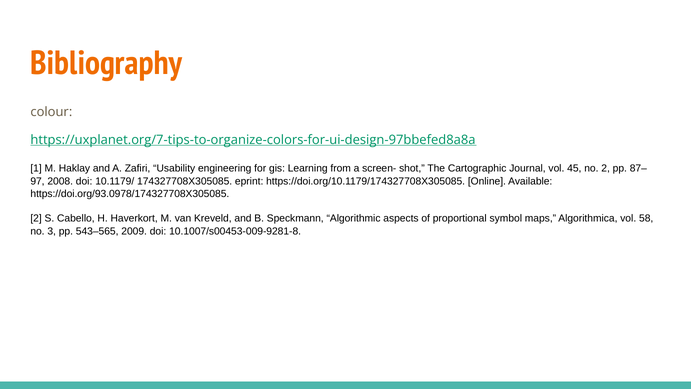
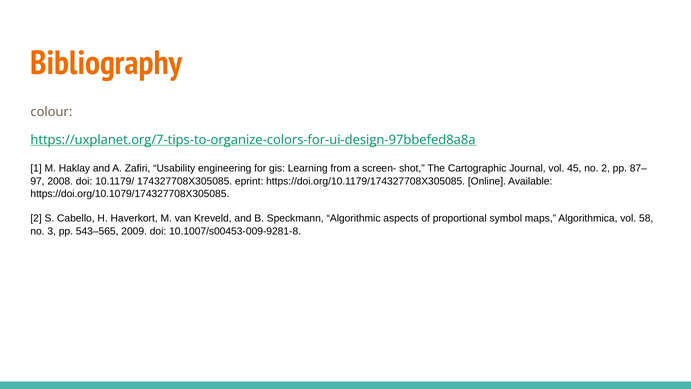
https://doi.org/93.0978/174327708X305085: https://doi.org/93.0978/174327708X305085 -> https://doi.org/10.1079/174327708X305085 (130, 194)
